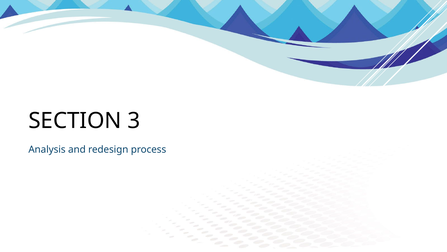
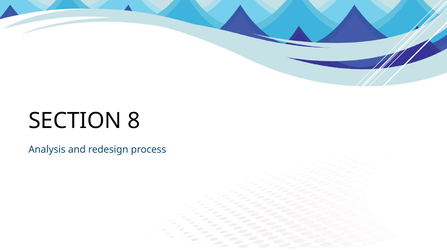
3: 3 -> 8 (134, 121)
